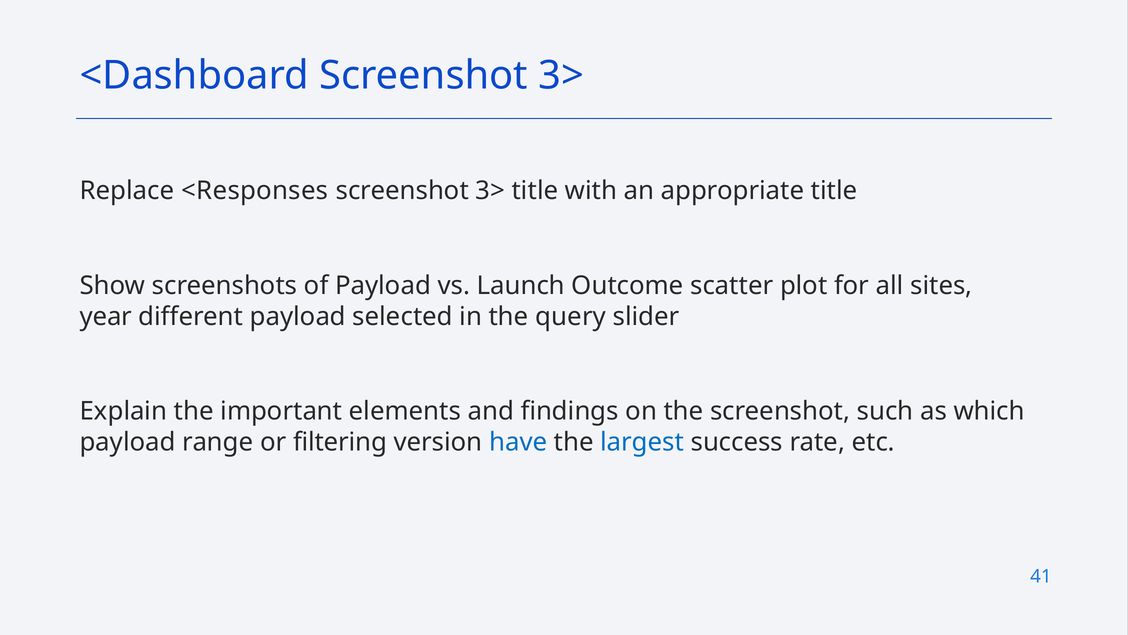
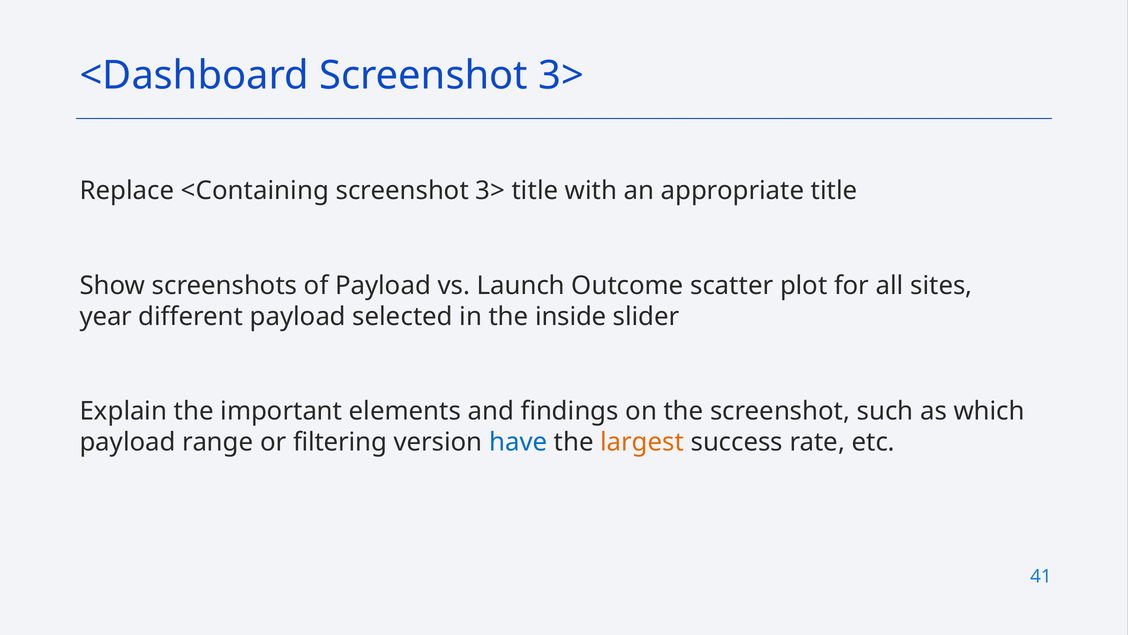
<Responses: <Responses -> <Containing (255, 190)
query: query -> inside (571, 316)
largest colour: blue -> orange (642, 442)
